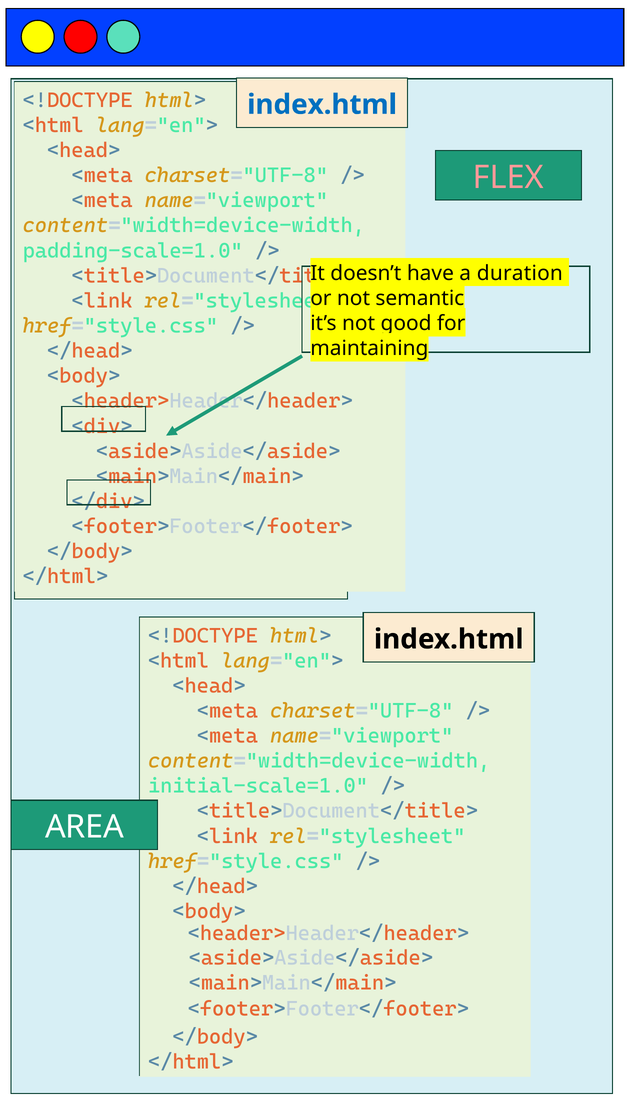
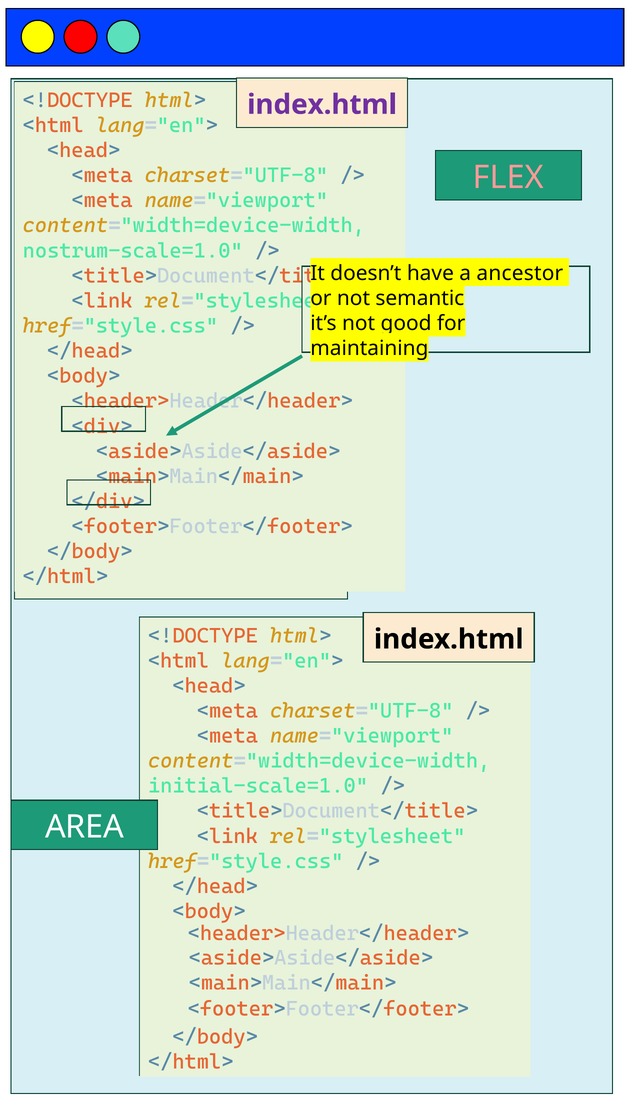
index.html colour: blue -> purple (322, 105)
padding-scale=1.0: padding-scale=1.0 -> nostrum-scale=1.0 (133, 251)
duration: duration -> ancestor (520, 273)
